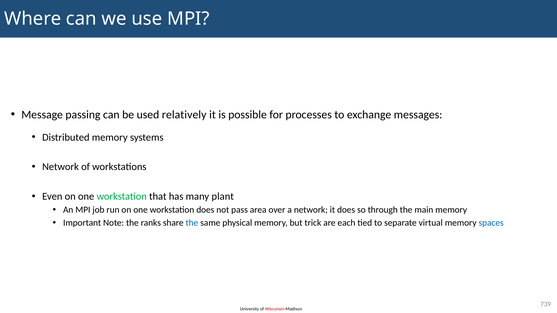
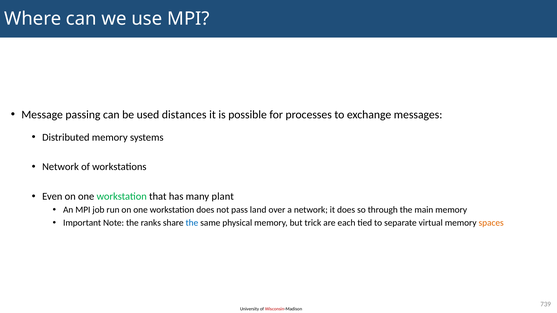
relatively: relatively -> distances (184, 115)
area: area -> land (258, 210)
spaces colour: blue -> orange (491, 223)
